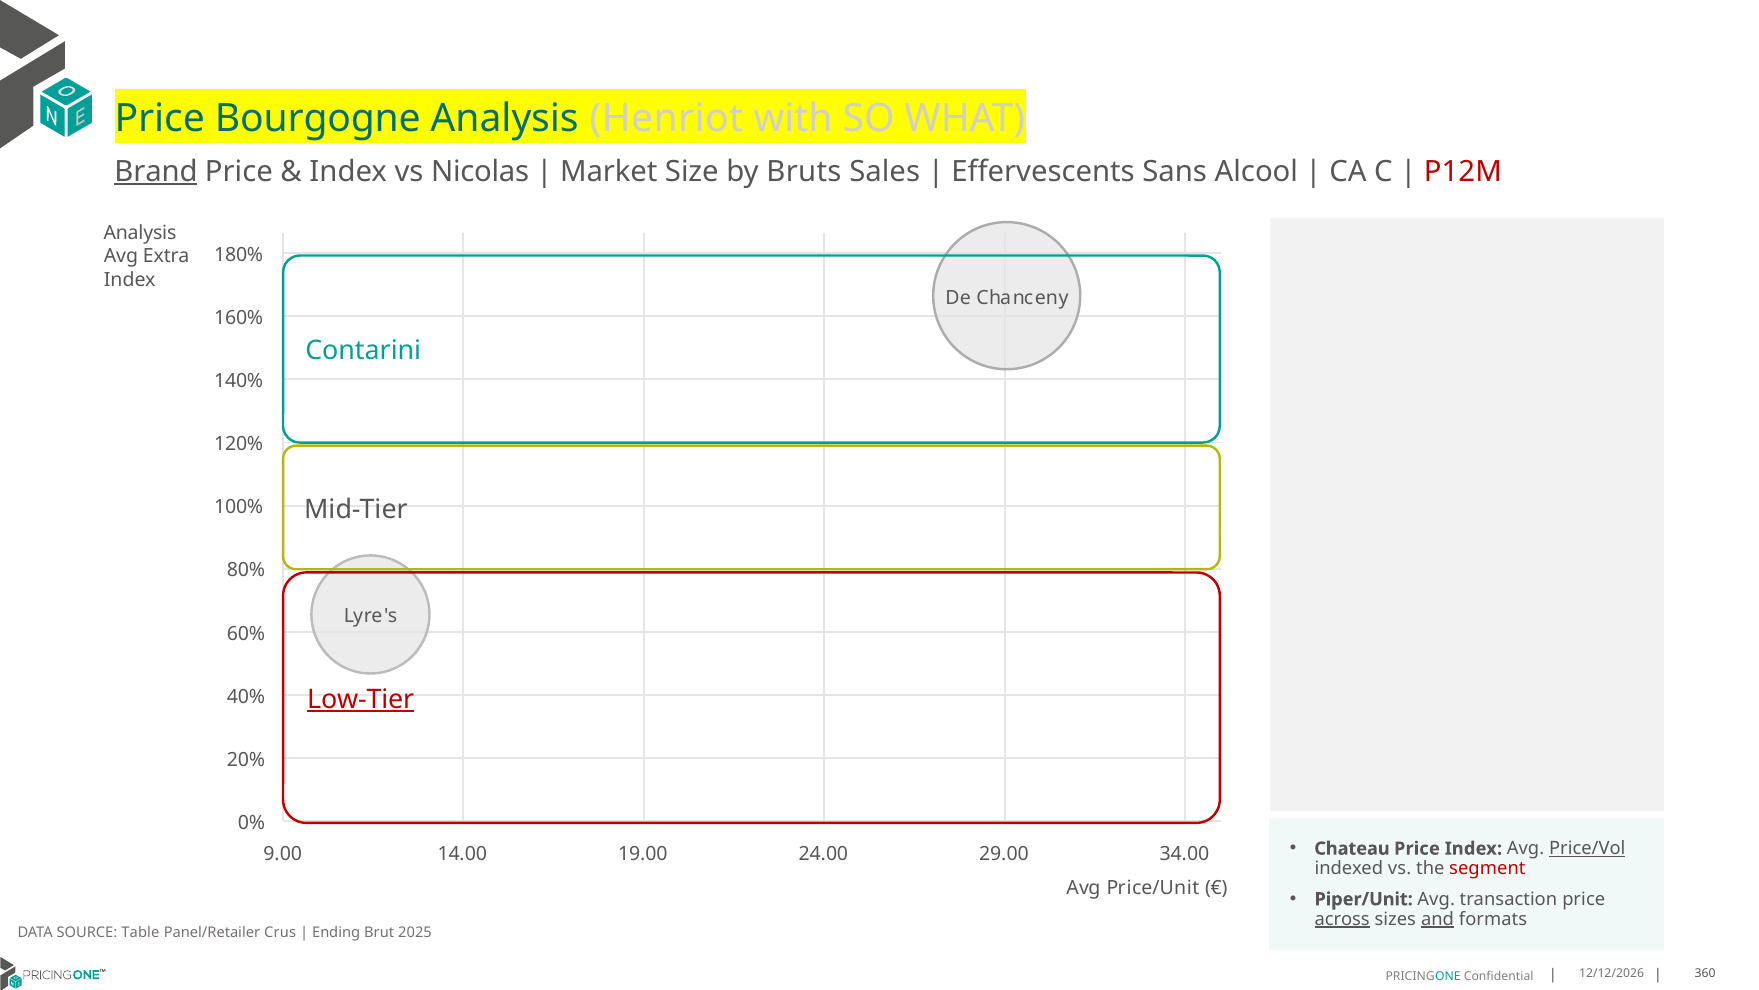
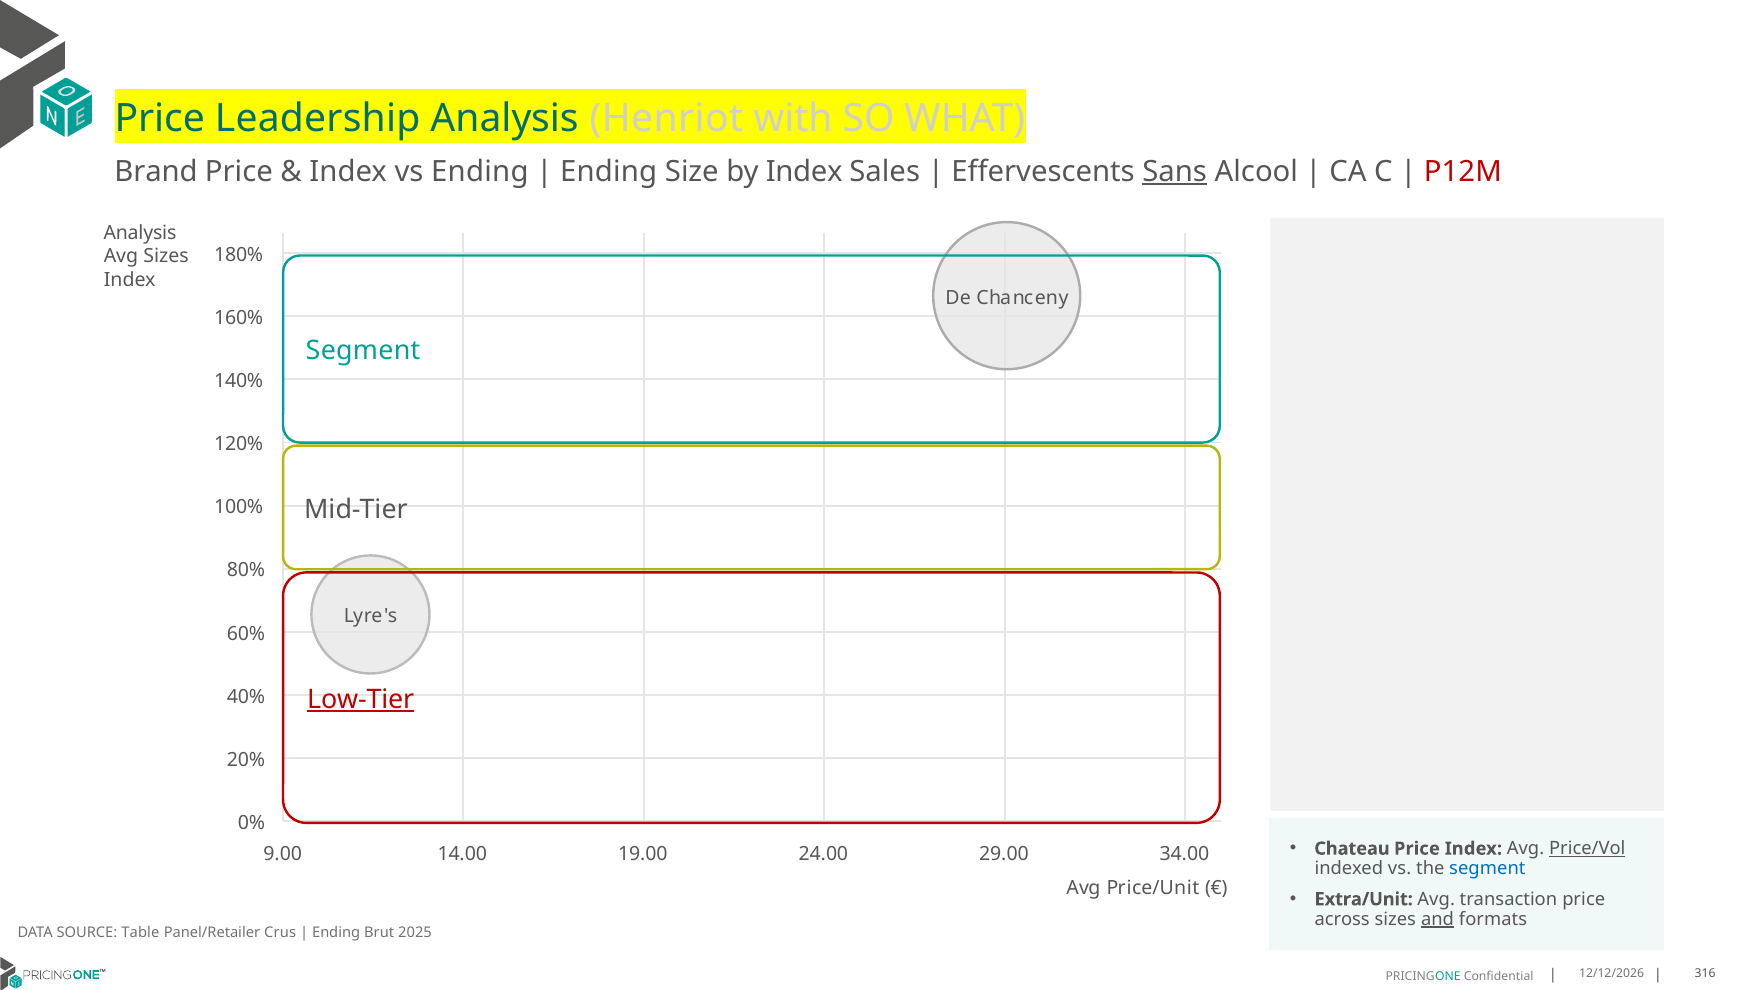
Bourgogne: Bourgogne -> Leadership (318, 118)
Brand underline: present -> none (156, 171)
vs Nicolas: Nicolas -> Ending (480, 171)
Market: Market -> Ending (609, 171)
by Bruts: Bruts -> Index (804, 171)
Sans underline: none -> present (1175, 171)
Avg Extra: Extra -> Sizes (166, 256)
Contarini: Contarini -> Segment (363, 351)
segment colour: red -> blue (1487, 868)
Piper/Unit: Piper/Unit -> Extra/Unit (1364, 899)
across underline: present -> none (1342, 919)
360: 360 -> 316 (1705, 973)
